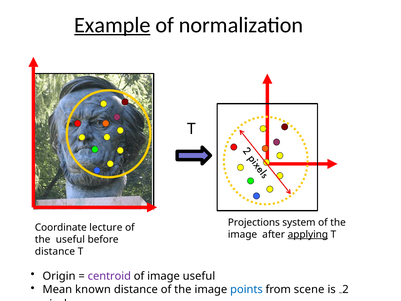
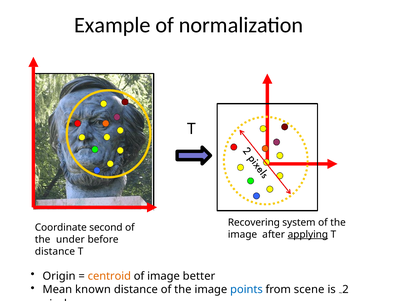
Example underline: present -> none (112, 25)
Projections: Projections -> Recovering (254, 222)
lecture: lecture -> second (106, 227)
the useful: useful -> under (70, 239)
centroid colour: purple -> orange (109, 276)
image useful: useful -> better (199, 276)
